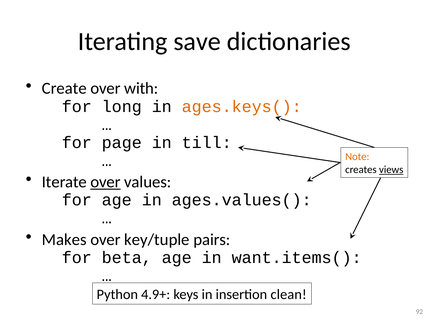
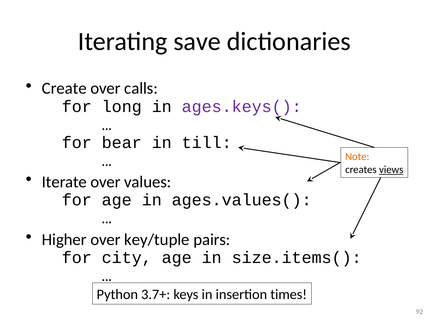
with: with -> calls (141, 88)
ages.keys( colour: orange -> purple (242, 106)
page: page -> bear (122, 142)
over underline: present -> none (106, 182)
Makes: Makes -> Higher (64, 239)
beta: beta -> city (127, 257)
want.items(: want.items( -> size.items( (297, 257)
4.9+: 4.9+ -> 3.7+ (156, 294)
clean: clean -> times (289, 294)
